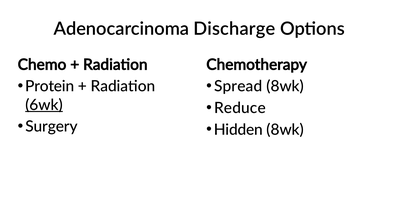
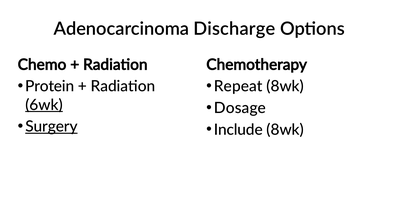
Spread: Spread -> Repeat (238, 86)
Reduce: Reduce -> Dosage (240, 108)
Surgery underline: none -> present (51, 127)
Hidden: Hidden -> Include (238, 130)
